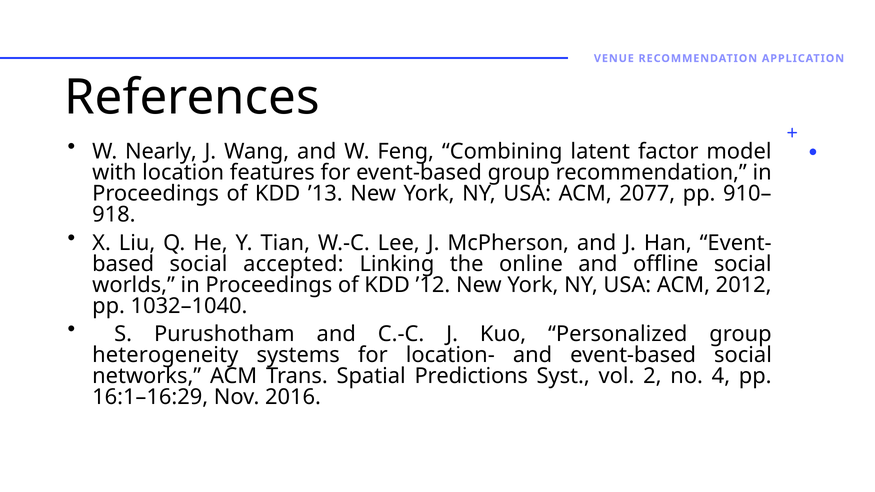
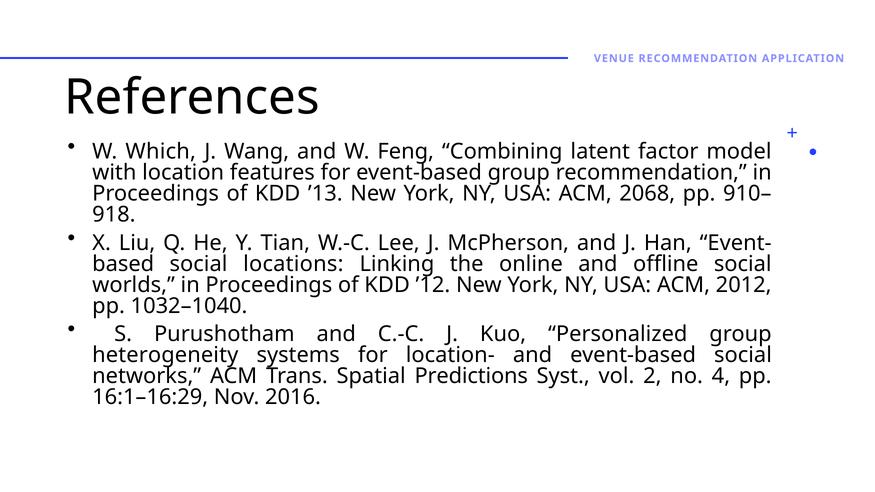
Nearly: Nearly -> Which (161, 152)
2077: 2077 -> 2068 (647, 194)
accepted: accepted -> locations (293, 264)
